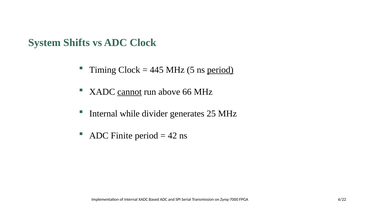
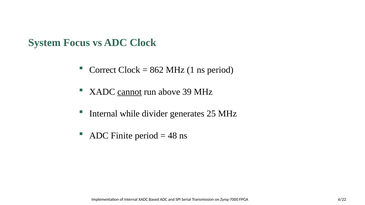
Shifts: Shifts -> Focus (77, 43)
Timing: Timing -> Correct (103, 70)
445: 445 -> 862 (157, 70)
5: 5 -> 1 (191, 70)
period underline: present -> none (220, 70)
66: 66 -> 39 (187, 92)
42: 42 -> 48 (172, 136)
